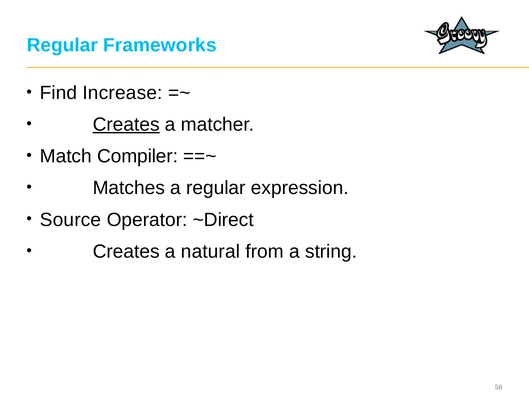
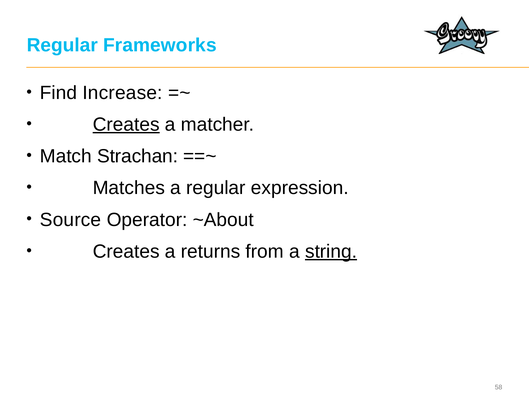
Compiler: Compiler -> Strachan (138, 156)
~Direct: ~Direct -> ~About (223, 220)
natural: natural -> returns (211, 251)
string underline: none -> present (331, 251)
